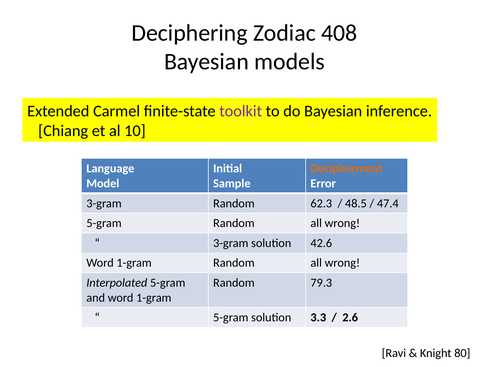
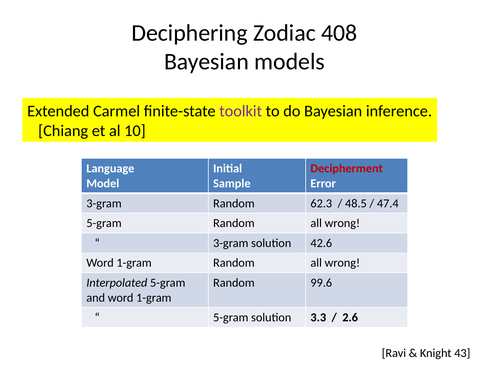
Decipherment colour: orange -> red (347, 168)
79.3: 79.3 -> 99.6 (321, 283)
80: 80 -> 43 (462, 353)
